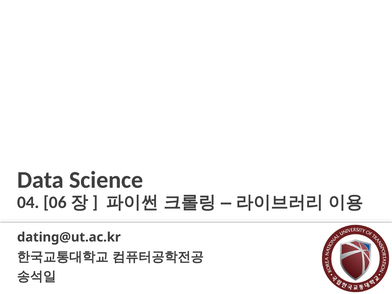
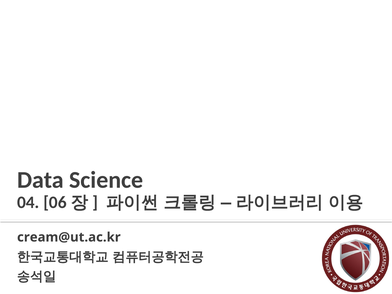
dating@ut.ac.kr: dating@ut.ac.kr -> cream@ut.ac.kr (69, 237)
